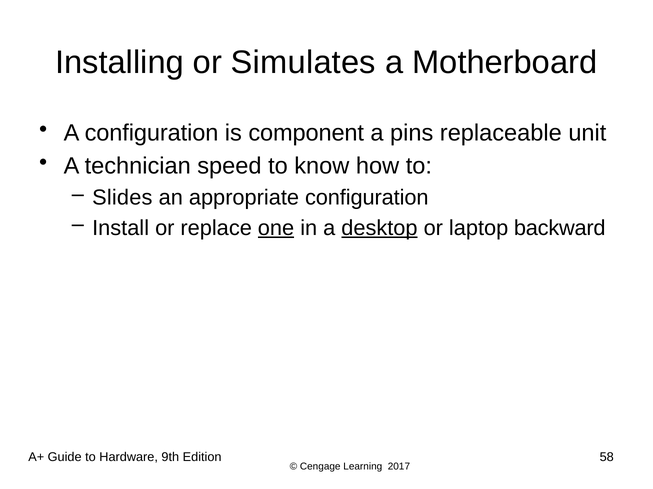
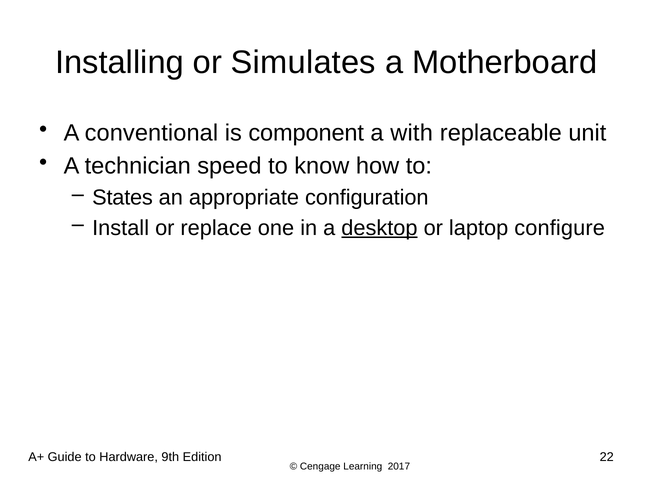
A configuration: configuration -> conventional (151, 133)
pins: pins -> with (412, 133)
Slides: Slides -> States (123, 198)
one underline: present -> none (276, 228)
backward: backward -> configure (560, 228)
58: 58 -> 22 (607, 458)
